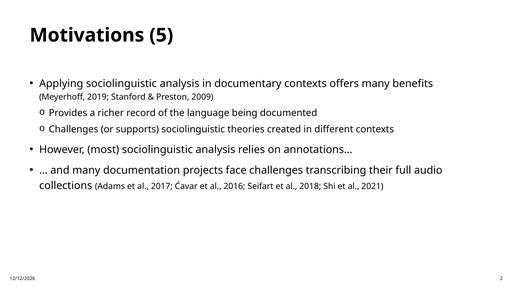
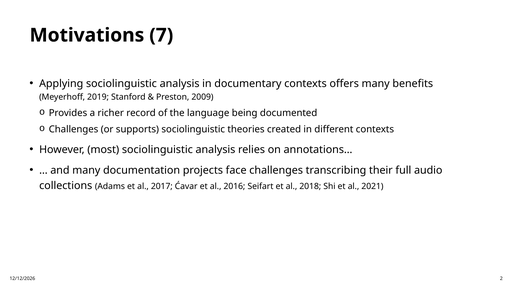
5: 5 -> 7 (161, 35)
